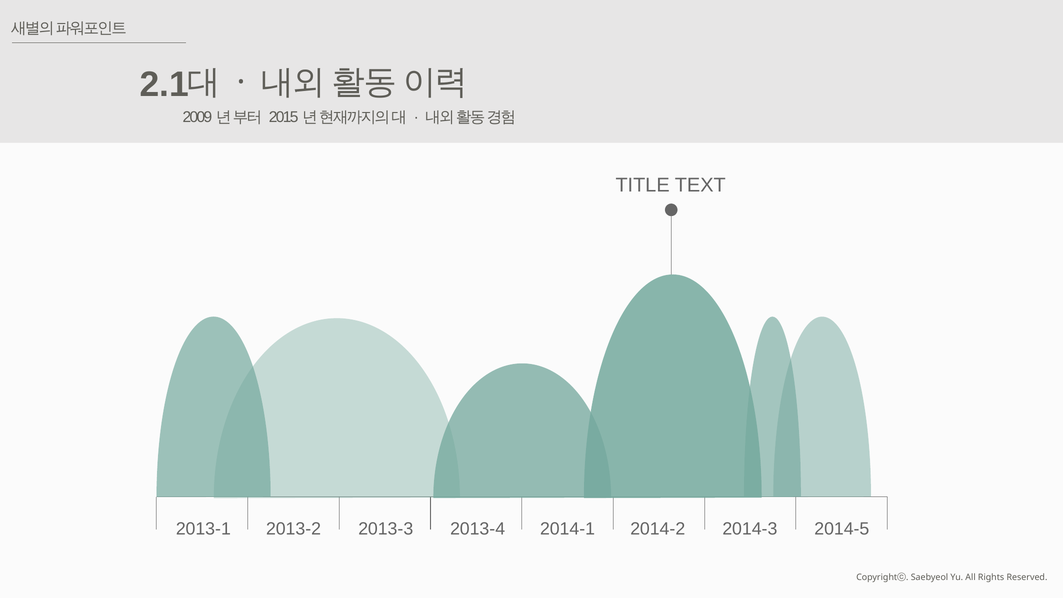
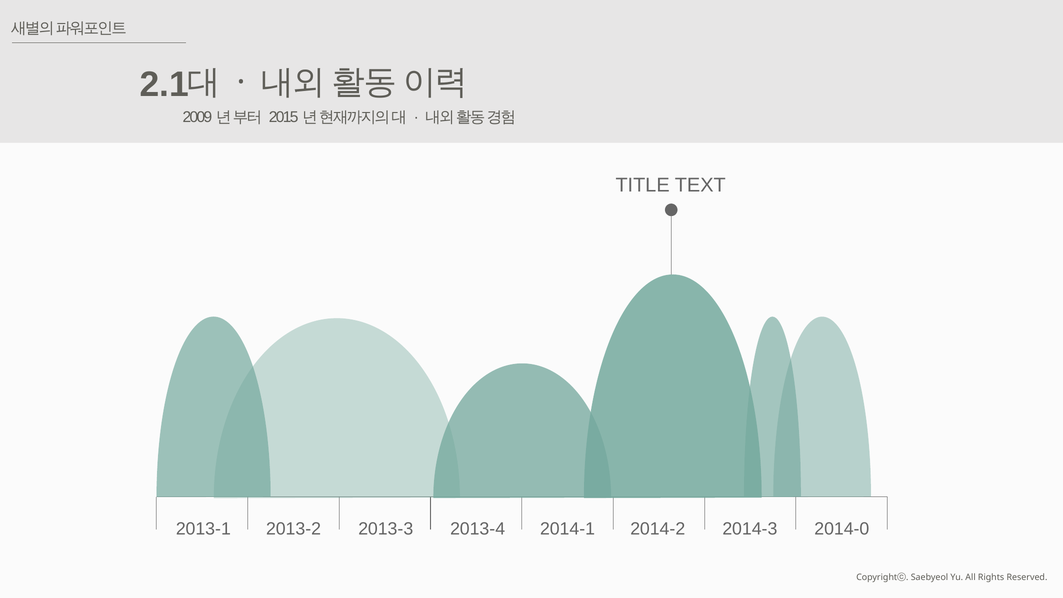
2014-5: 2014-5 -> 2014-0 (842, 529)
